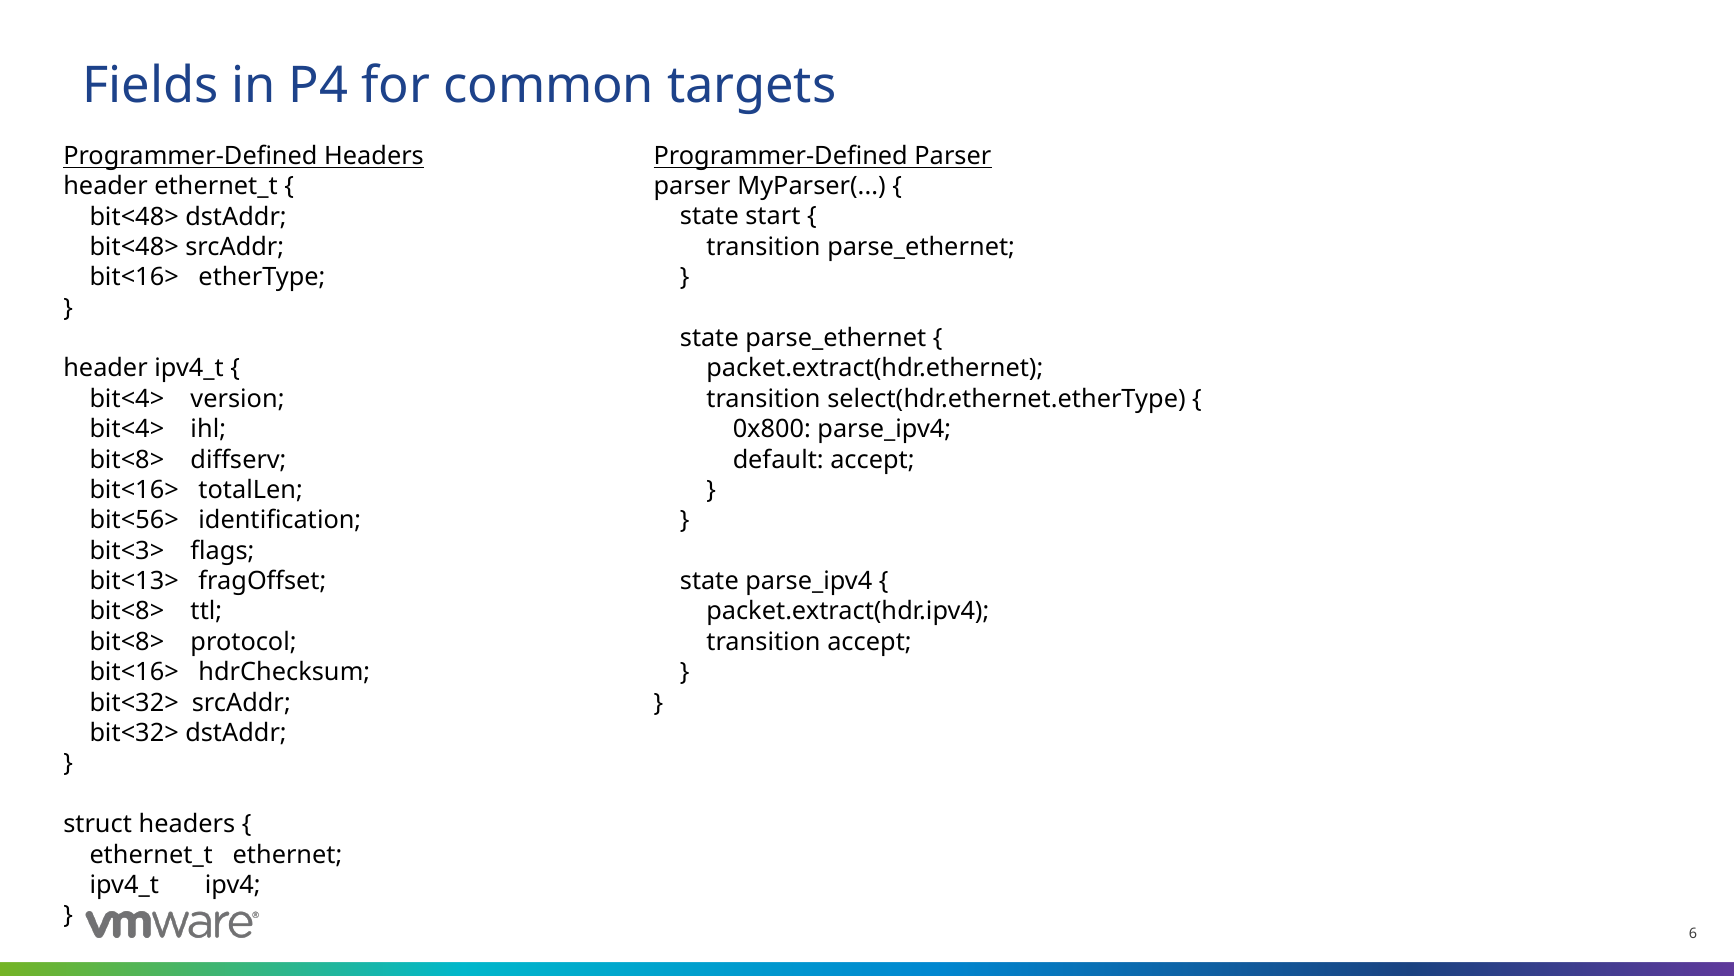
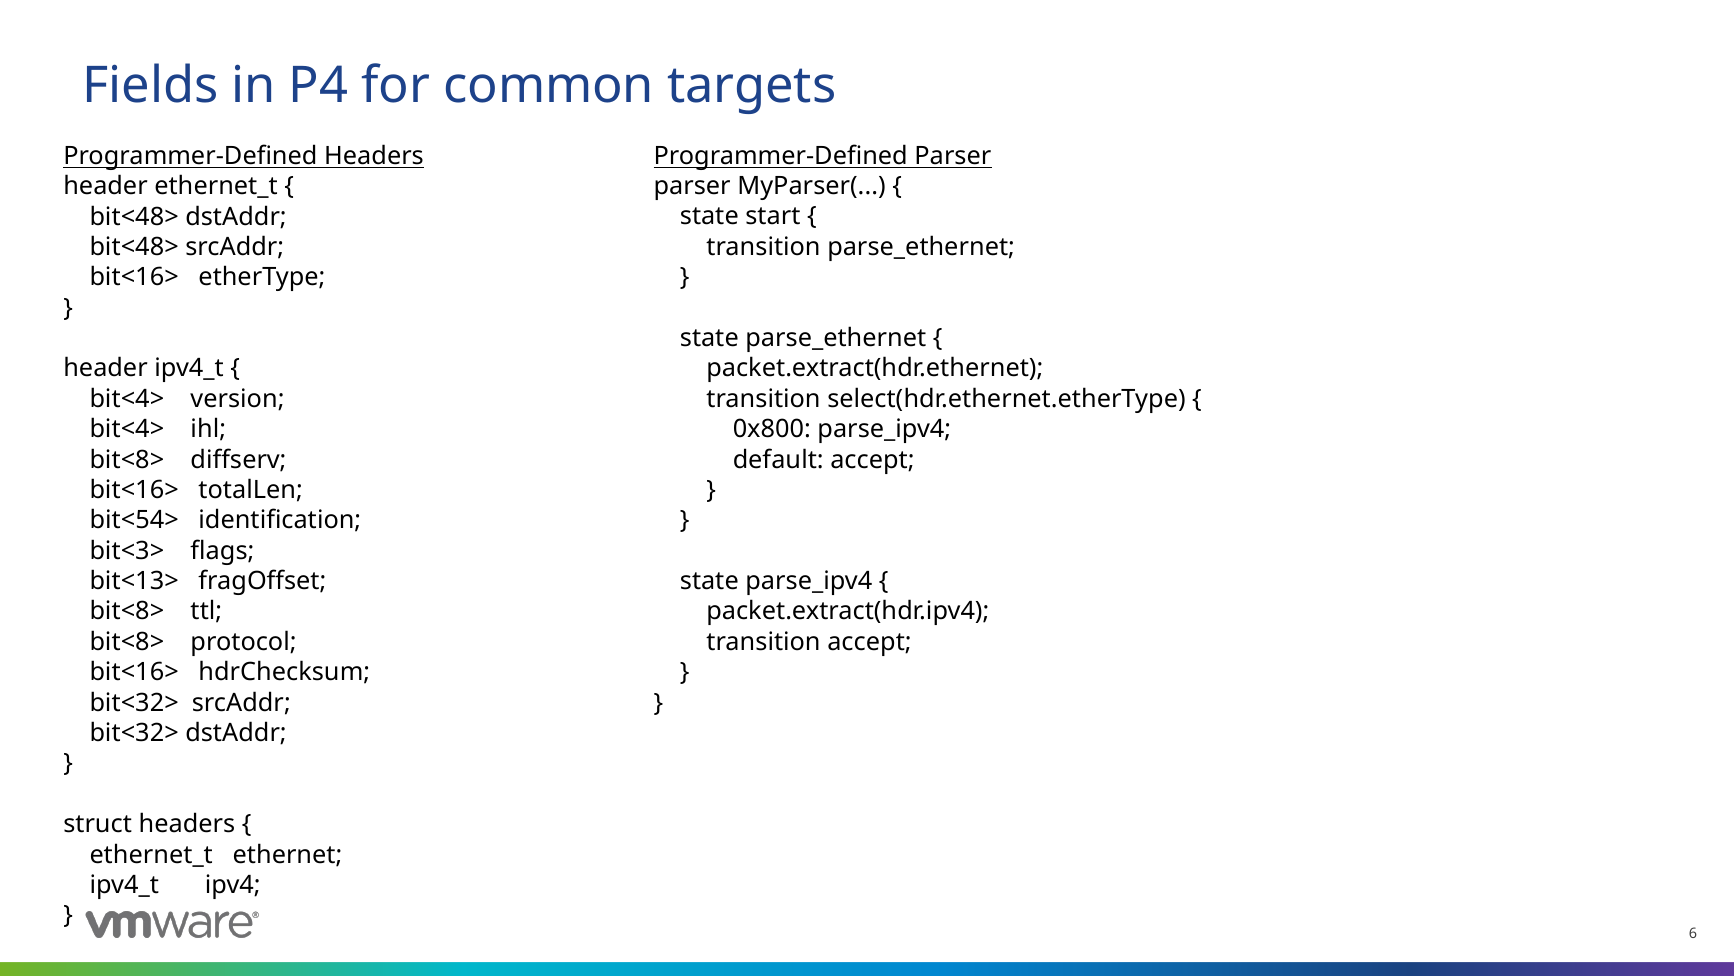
bit<56>: bit<56> -> bit<54> (134, 520)
